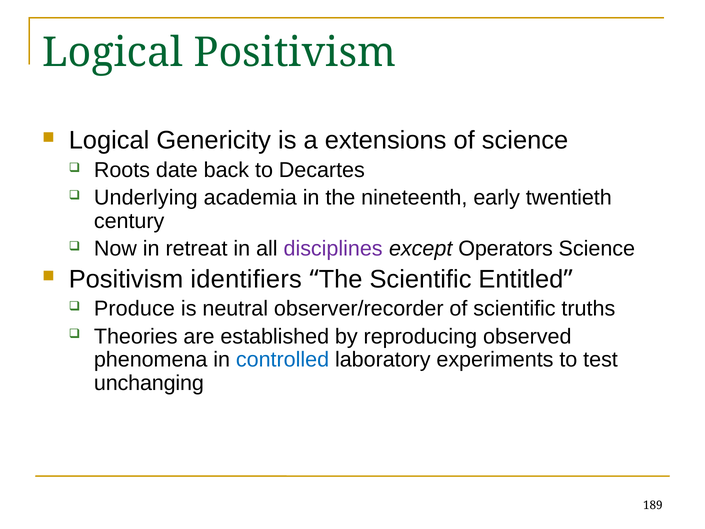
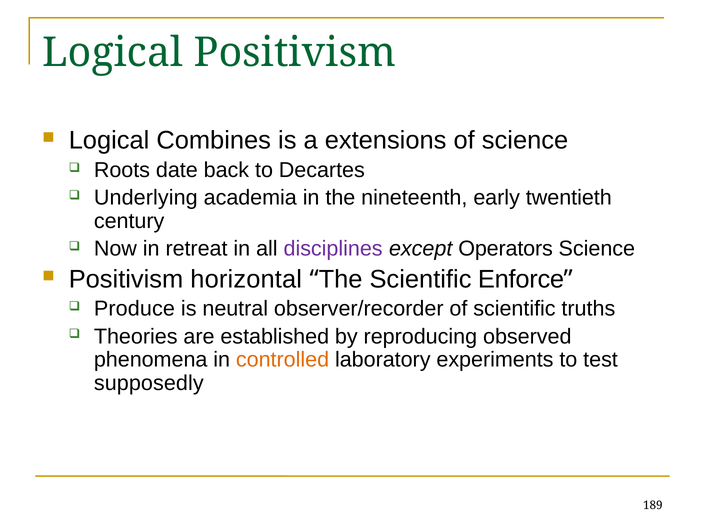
Genericity: Genericity -> Combines (214, 140)
identifiers: identifiers -> horizontal (246, 279)
Entitled: Entitled -> Enforce (521, 279)
controlled colour: blue -> orange (283, 359)
unchanging: unchanging -> supposedly (149, 383)
